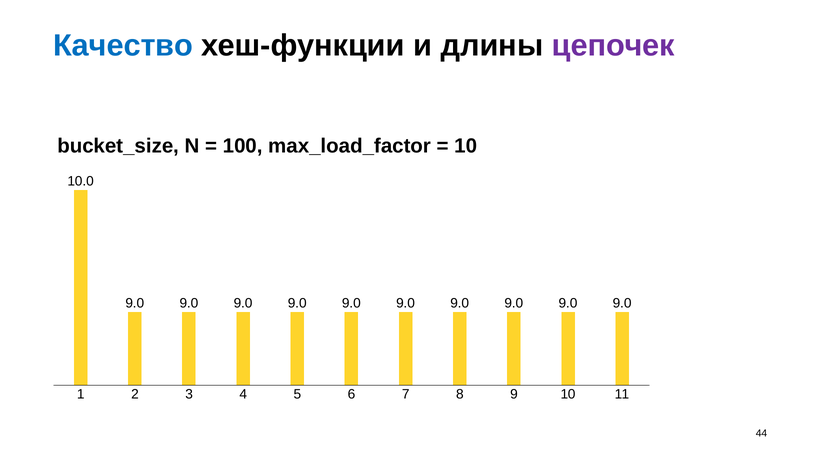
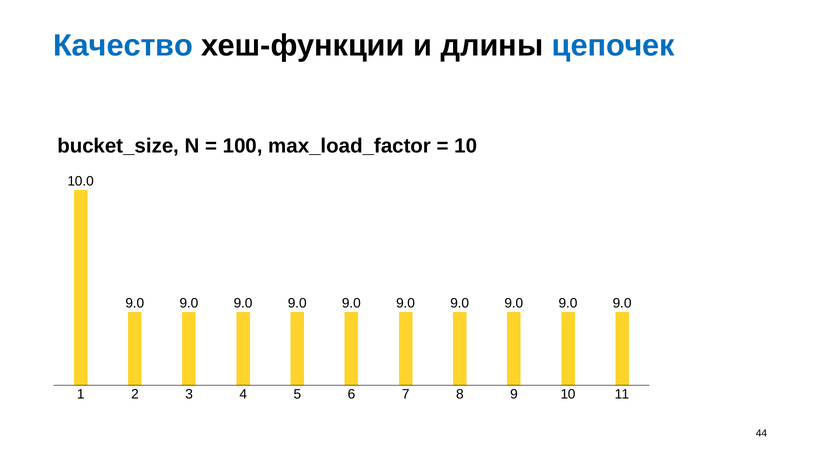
цепочек colour: purple -> blue (613, 46)
